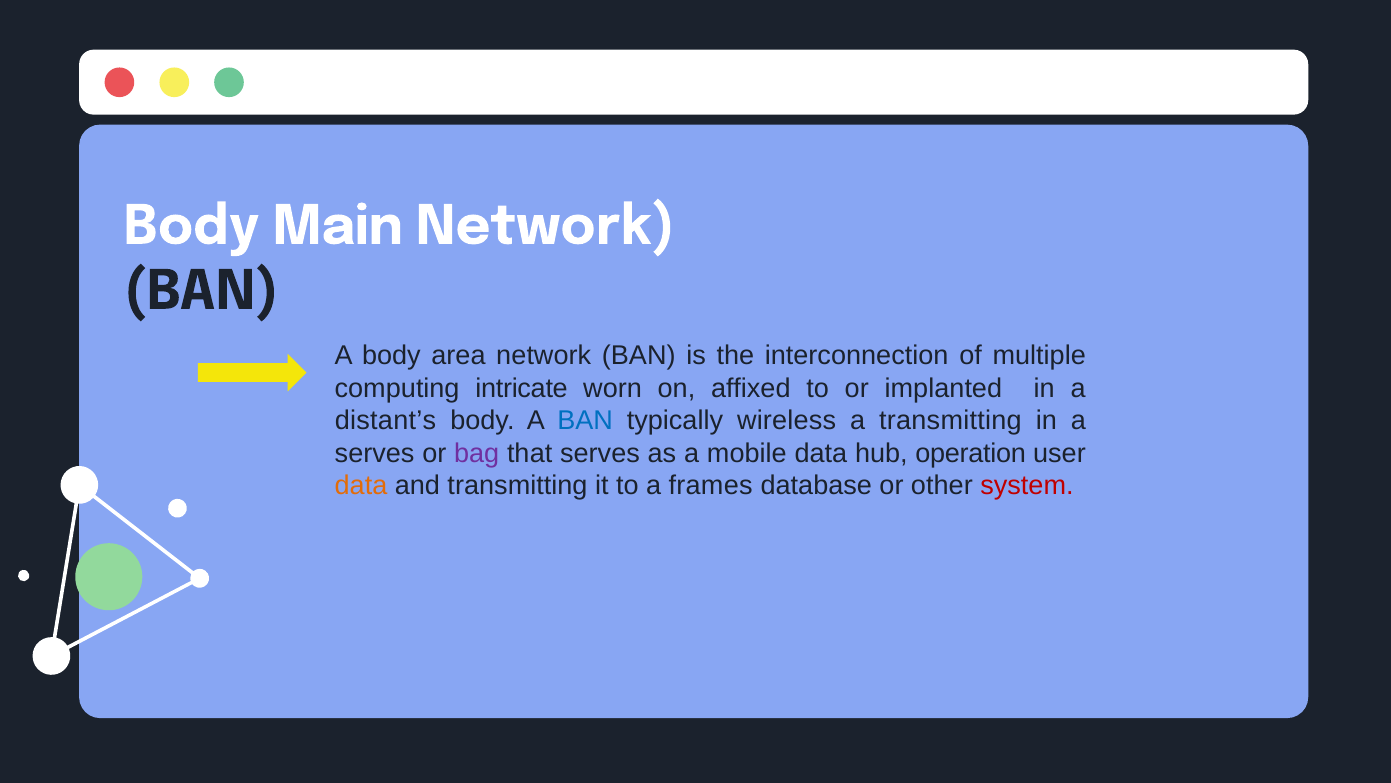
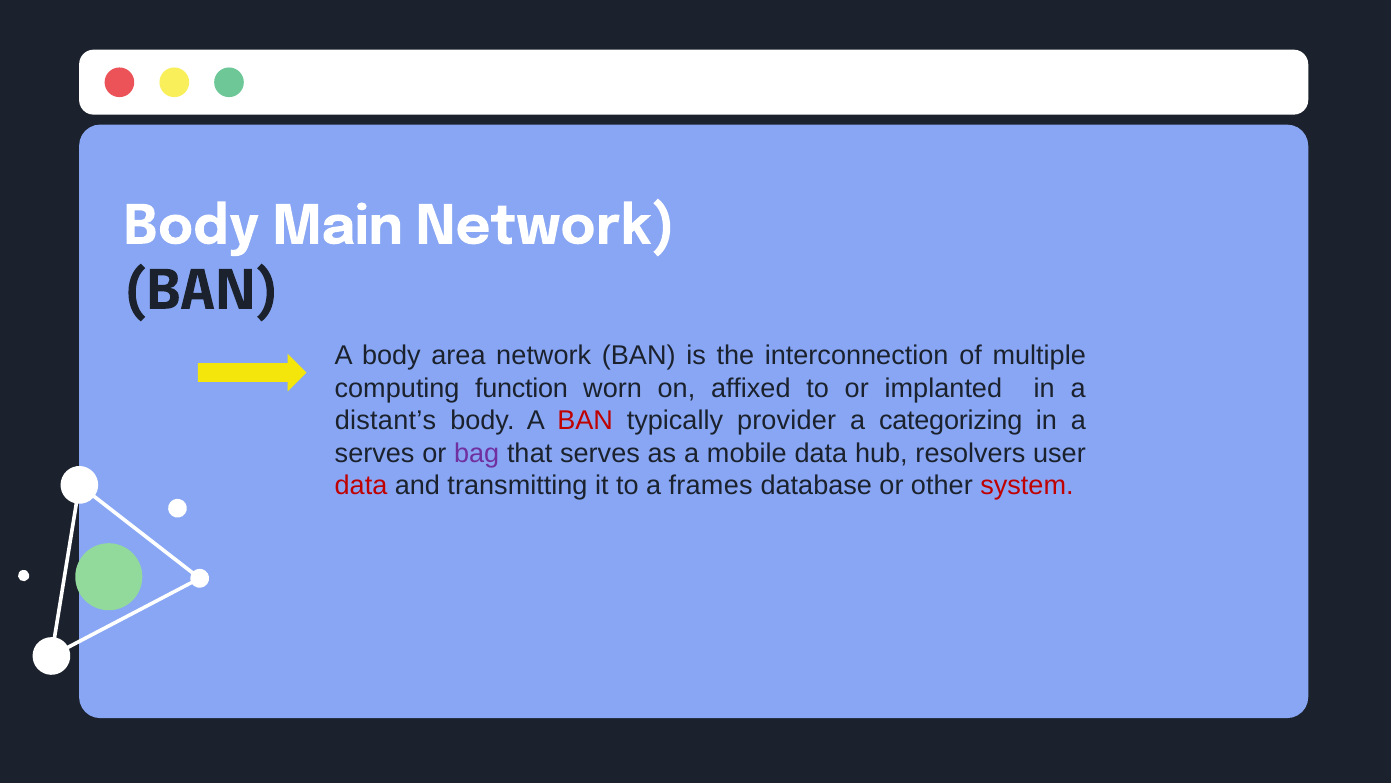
intricate: intricate -> function (522, 388)
BAN colour: blue -> red (585, 420)
wireless: wireless -> provider (787, 420)
a transmitting: transmitting -> categorizing (951, 420)
operation: operation -> resolvers (970, 453)
data colour: orange -> red (361, 485)
